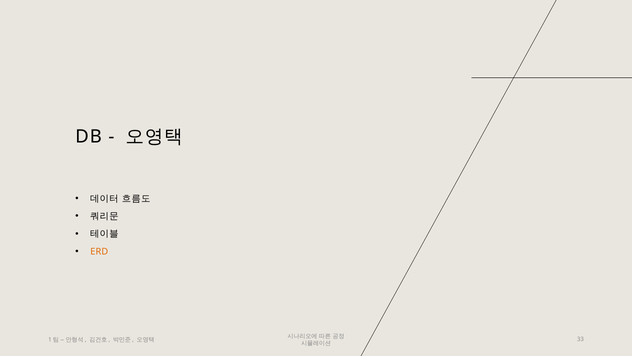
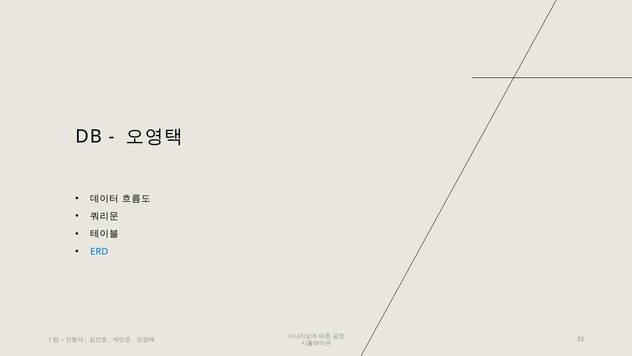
ERD colour: orange -> blue (99, 251)
